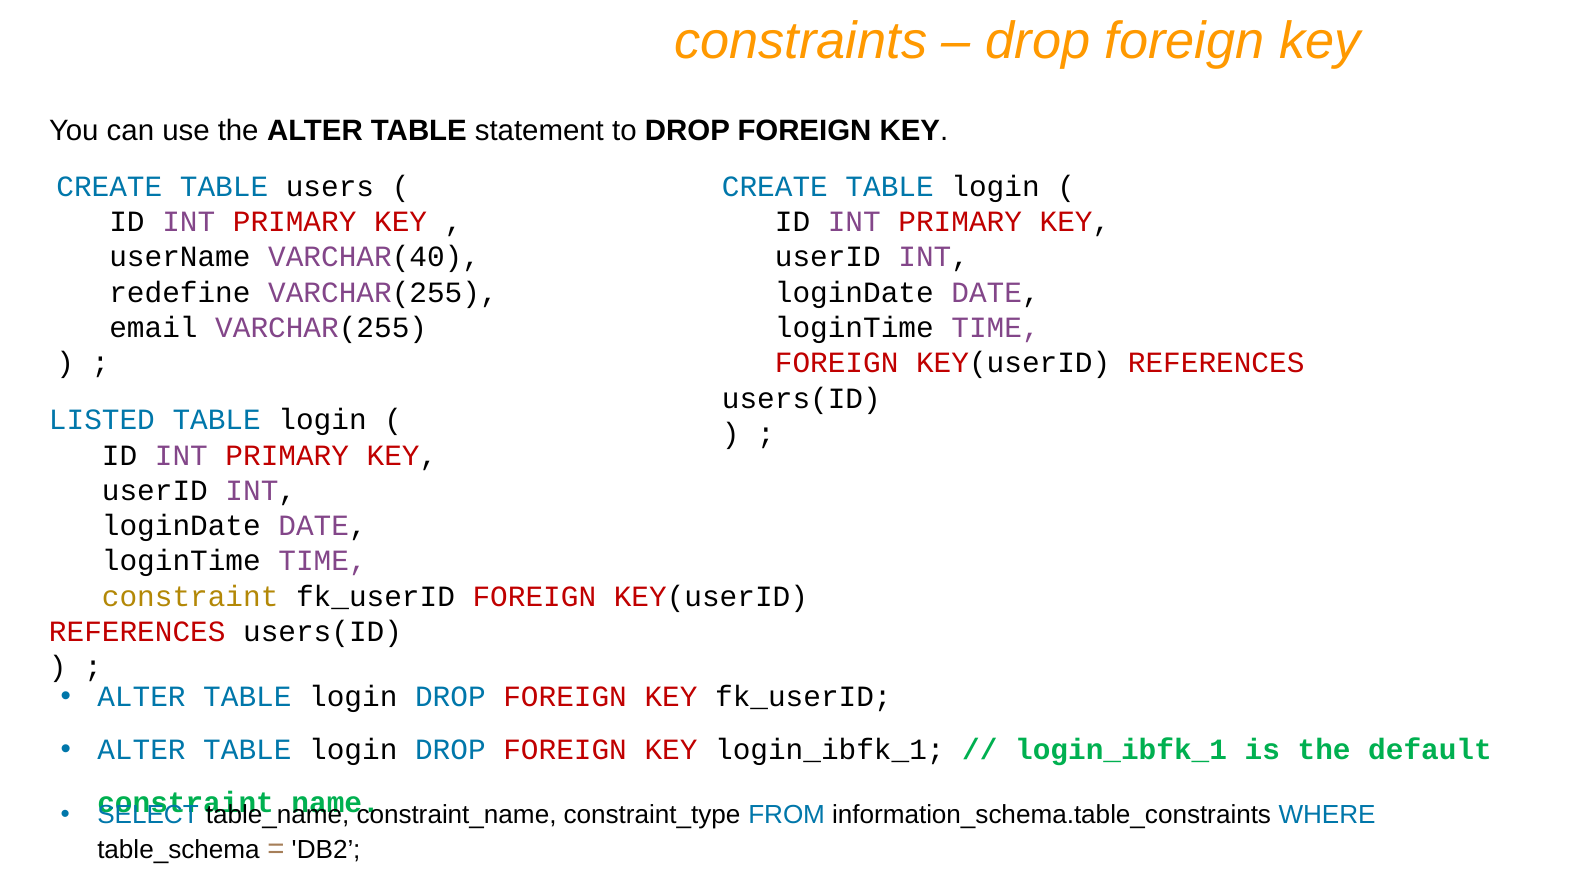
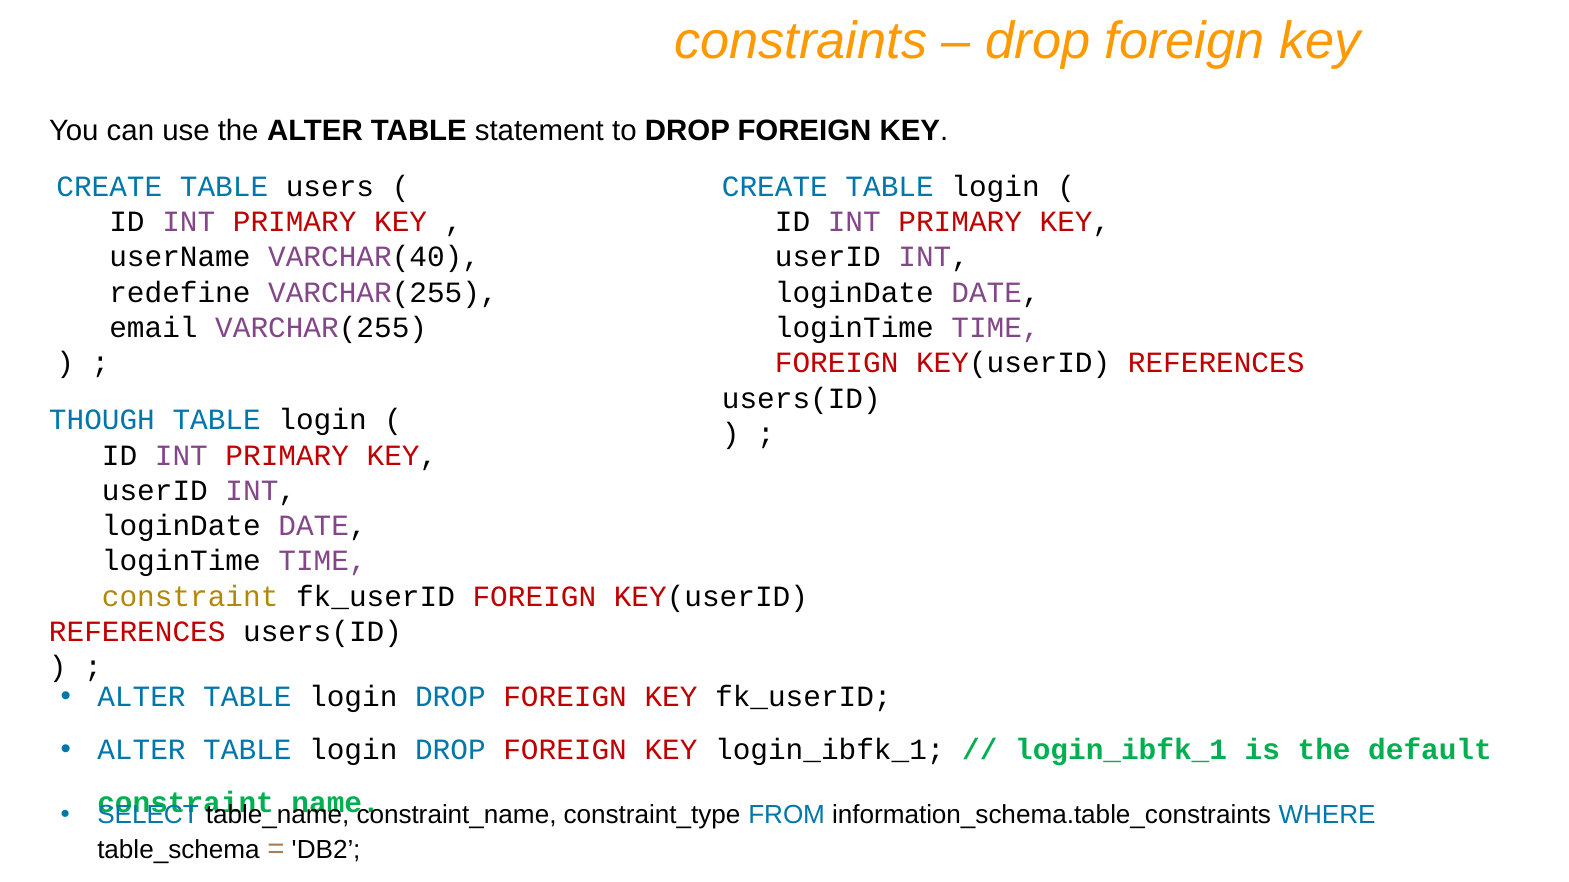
LISTED: LISTED -> THOUGH (102, 420)
